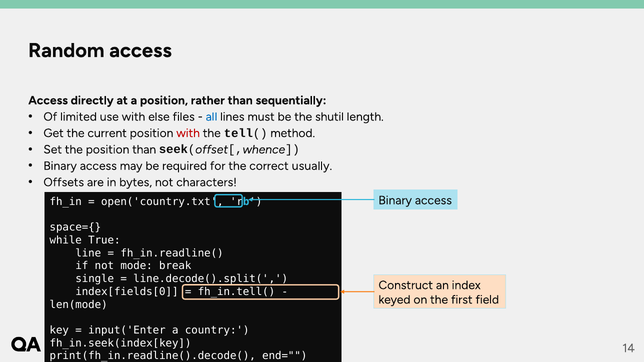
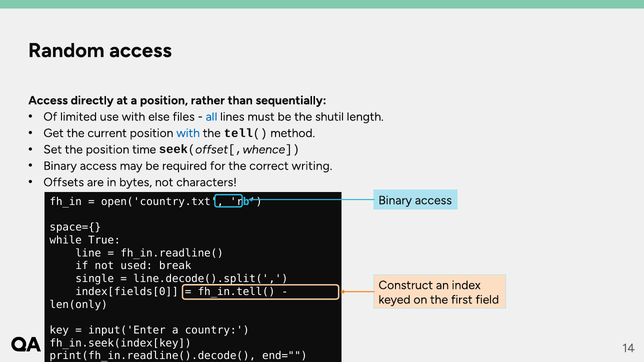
with colour: red -> blue (188, 133)
position than: than -> time (144, 150)
usually: usually -> writing (312, 166)
mode: mode -> used (137, 266)
len(mode: len(mode -> len(only (79, 305)
